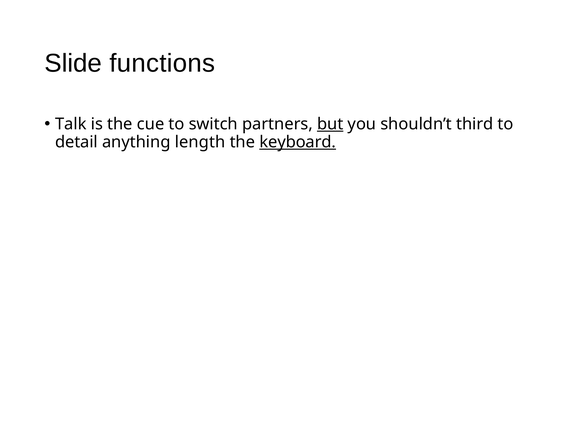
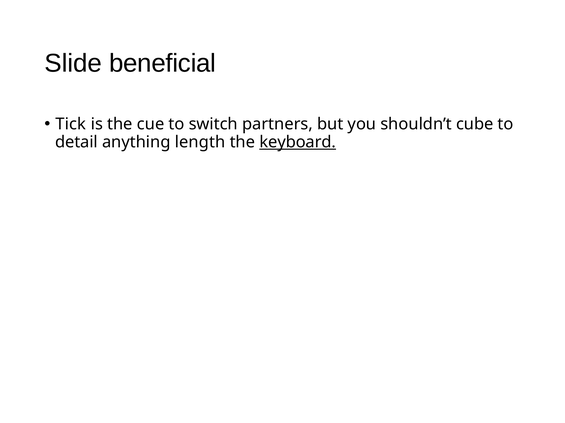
functions: functions -> beneficial (163, 63)
Talk: Talk -> Tick (71, 124)
but underline: present -> none (330, 124)
third: third -> cube (475, 124)
